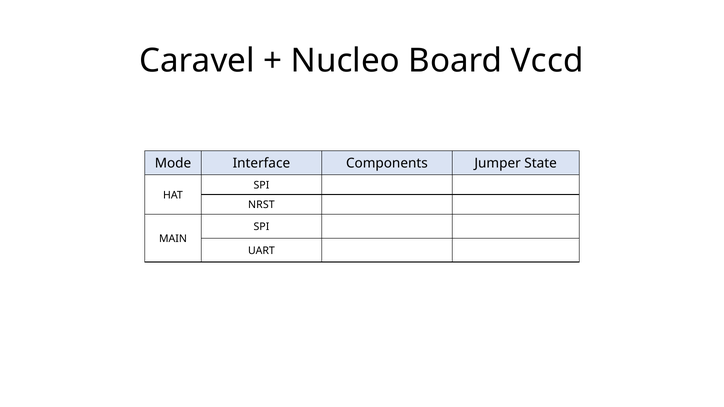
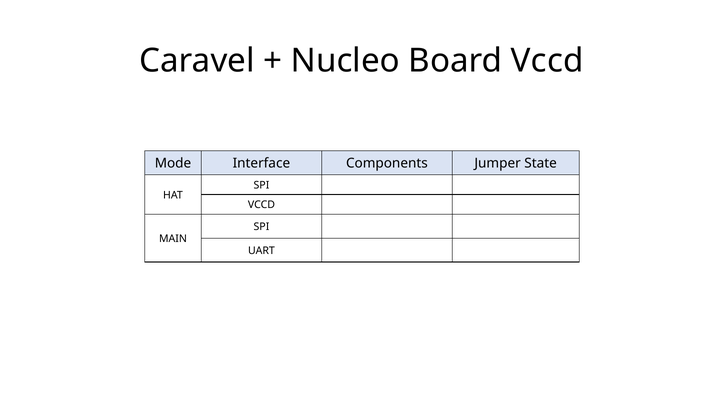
NRST: NRST -> VCCD (261, 205)
